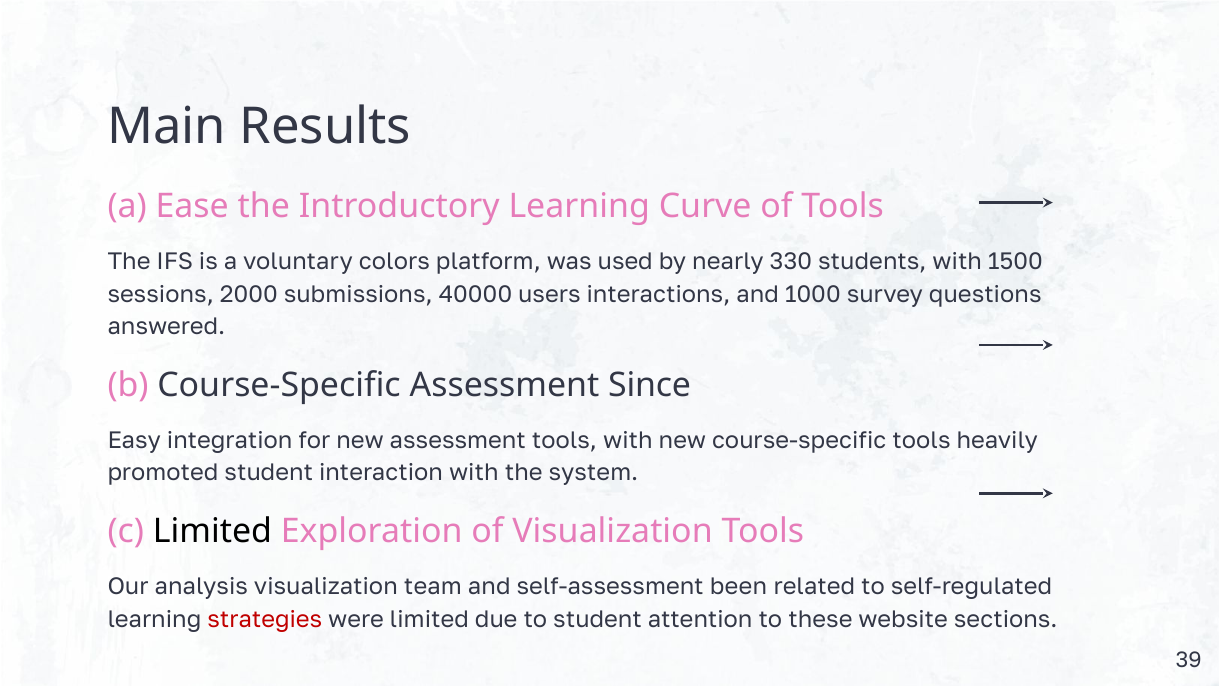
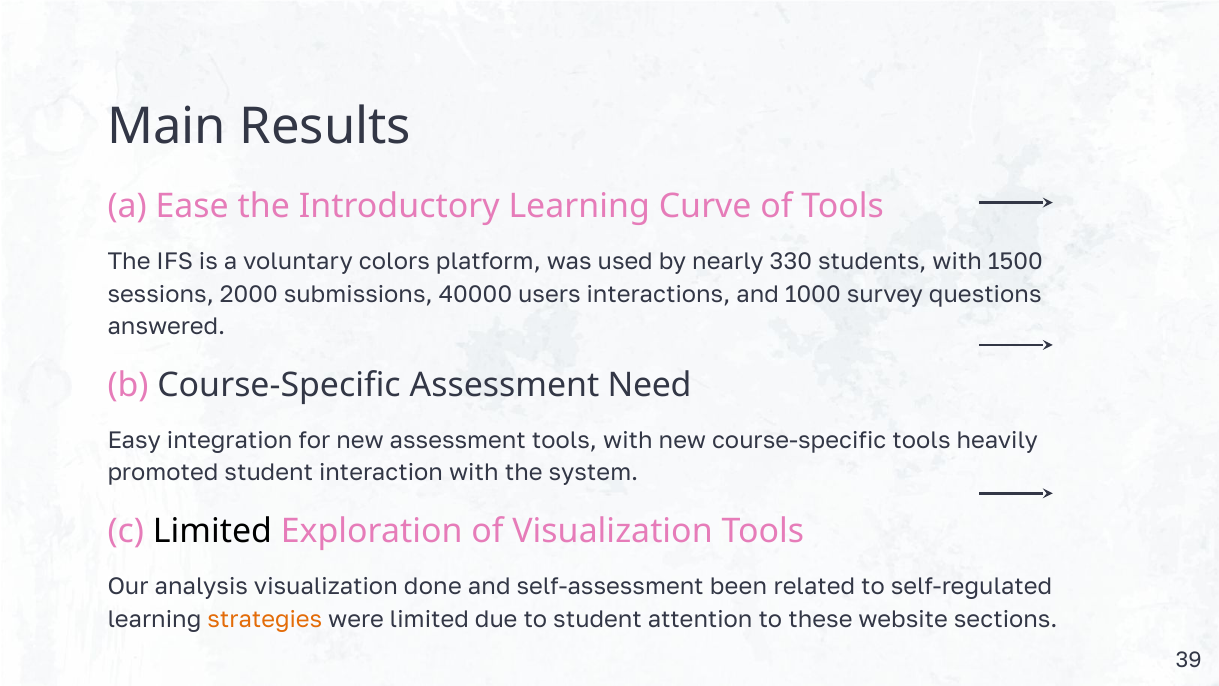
Since: Since -> Need (650, 385)
team: team -> done (433, 586)
strategies colour: red -> orange (265, 619)
